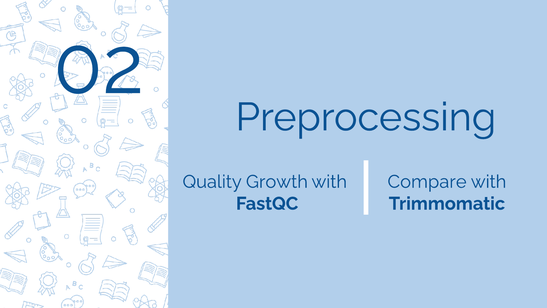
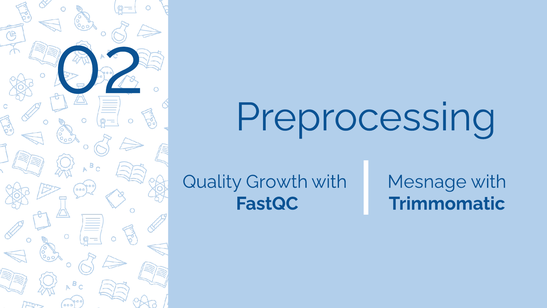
Compare: Compare -> Mesnage (427, 182)
